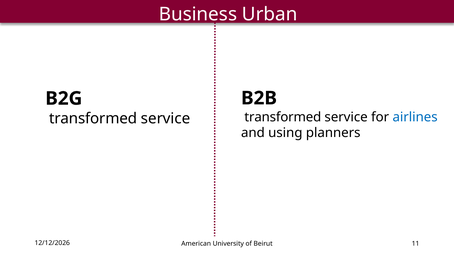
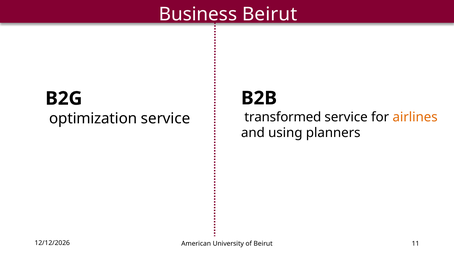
Business Urban: Urban -> Beirut (270, 14)
airlines colour: blue -> orange (415, 117)
transformed: transformed -> optimization (93, 119)
